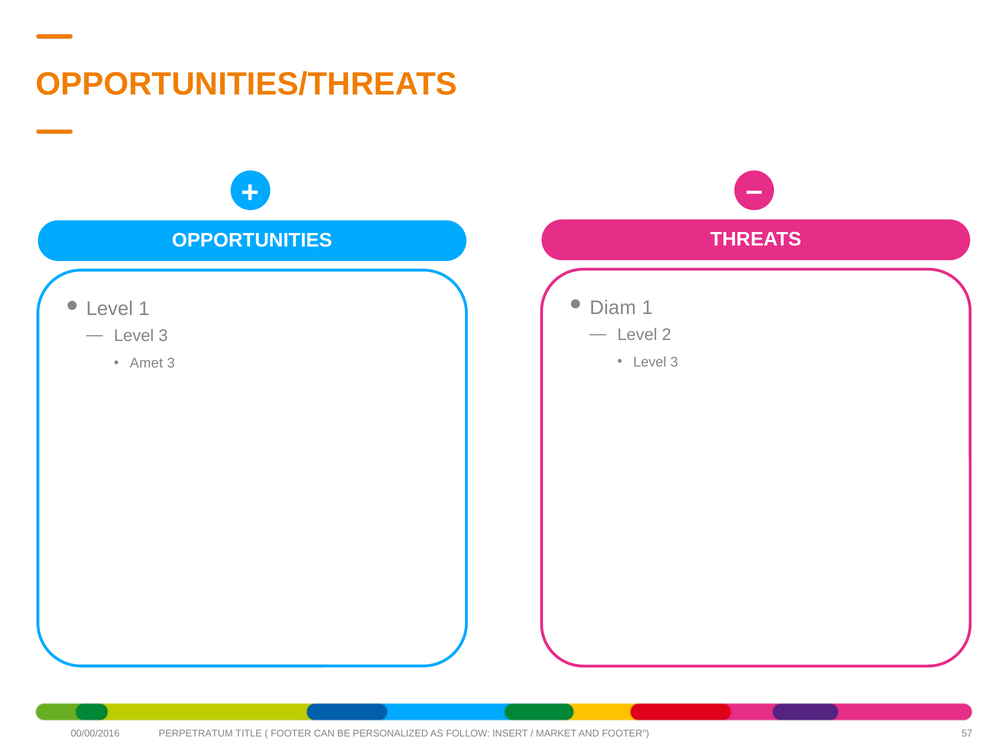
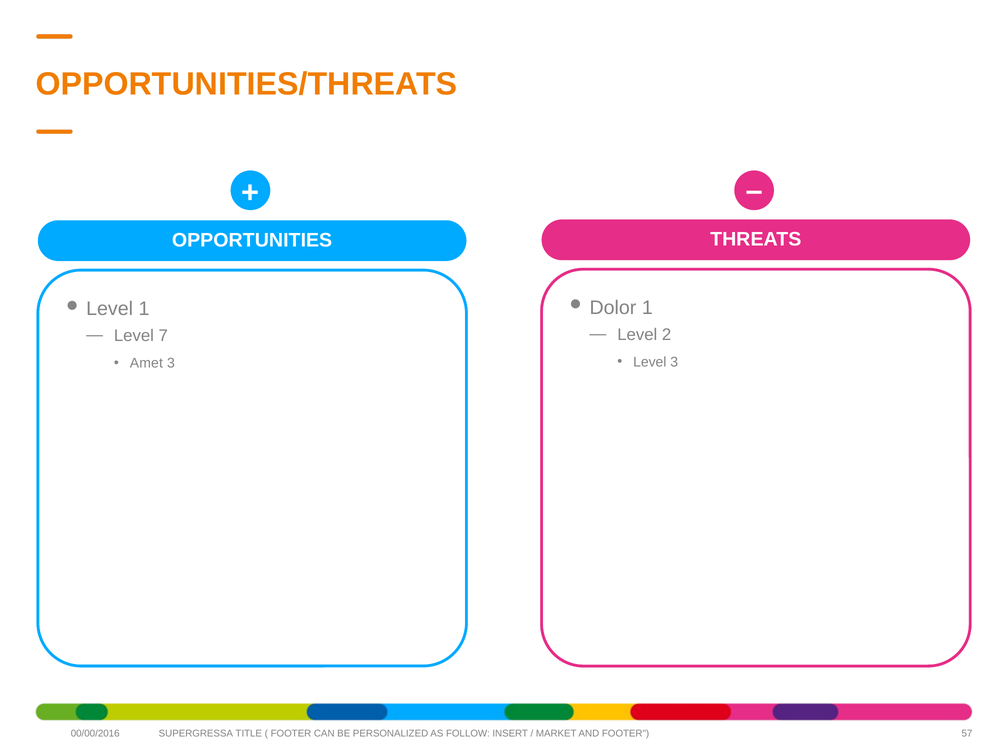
Diam: Diam -> Dolor (613, 308)
3: 3 -> 7 (163, 336)
PERPETRATUM: PERPETRATUM -> SUPERGRESSA (196, 734)
